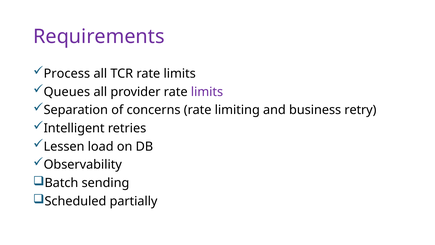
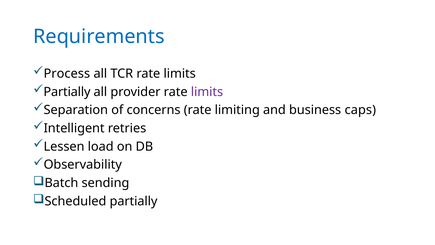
Requirements colour: purple -> blue (99, 37)
Queues: Queues -> Partially (67, 92)
retry: retry -> caps (360, 110)
